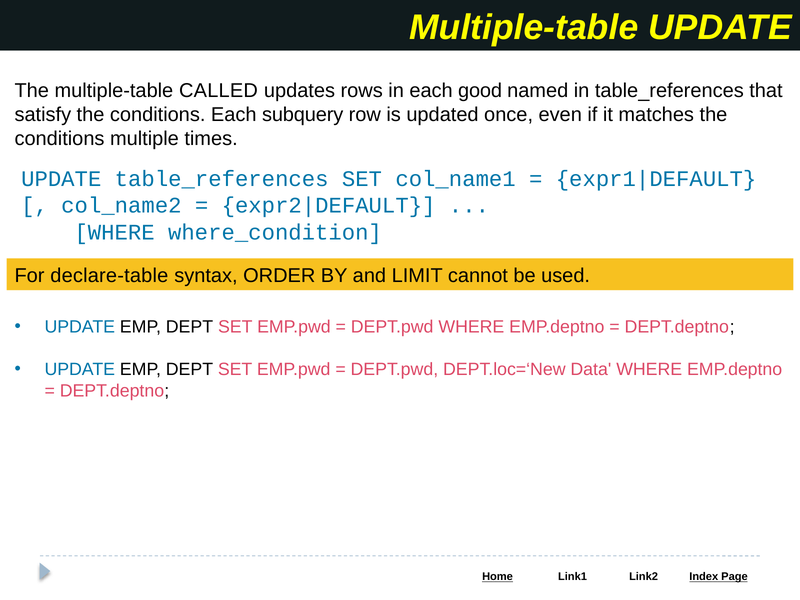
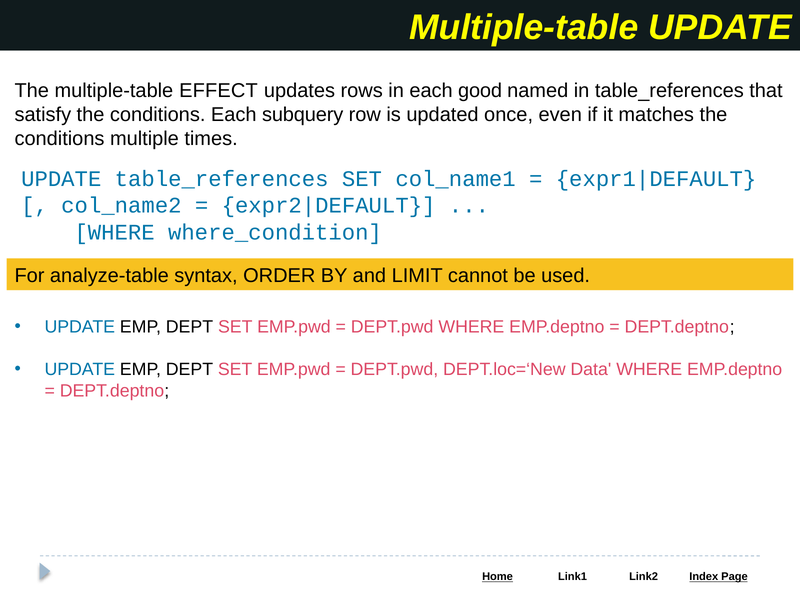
CALLED: CALLED -> EFFECT (218, 91)
declare-table: declare-table -> analyze-table (109, 276)
